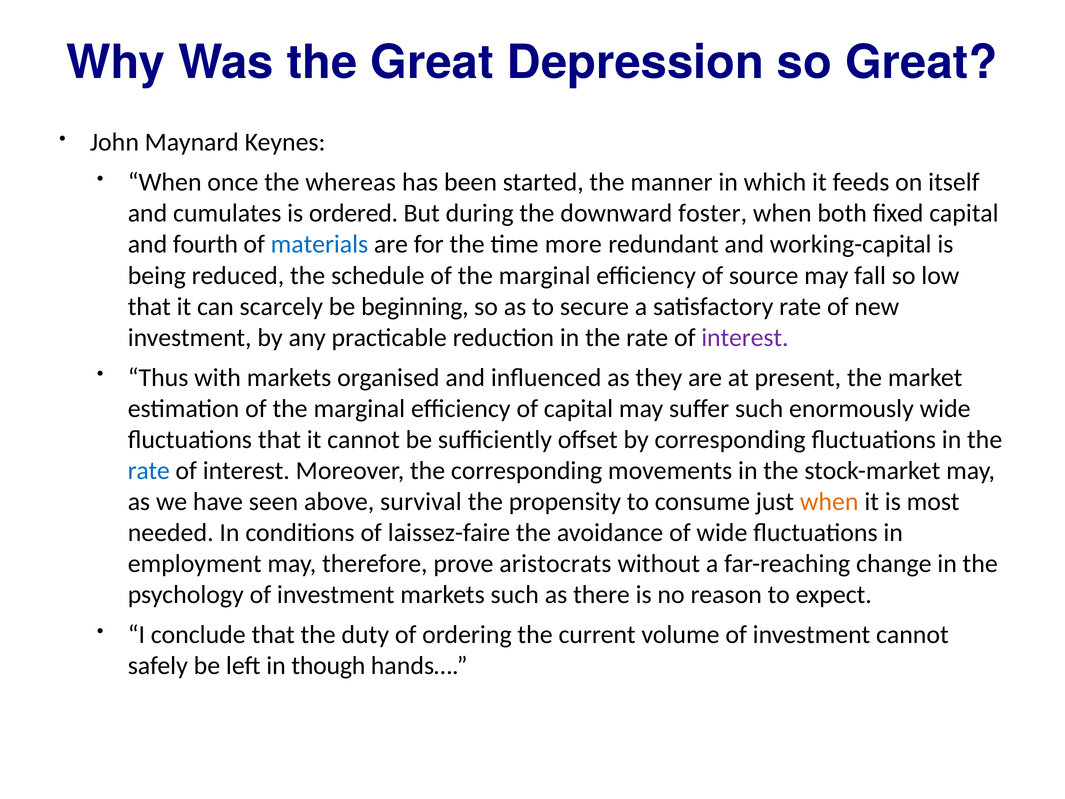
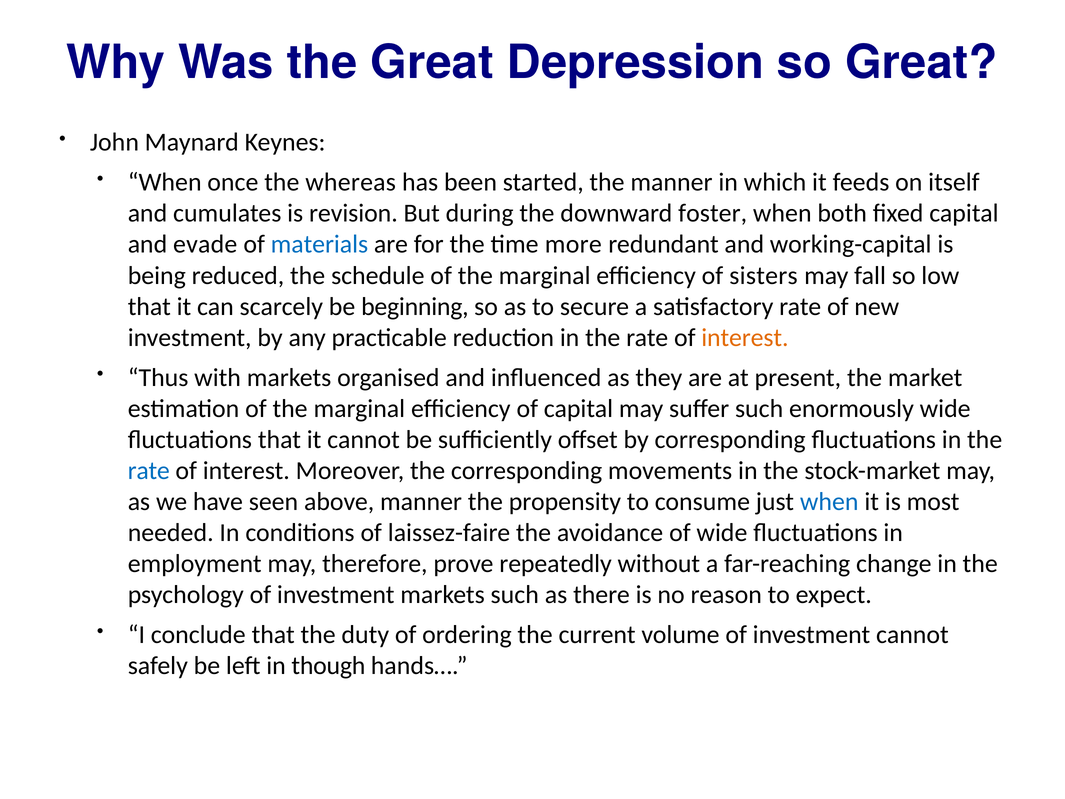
ordered: ordered -> revision (353, 213)
fourth: fourth -> evade (205, 244)
source: source -> sisters (764, 275)
interest colour: purple -> orange (745, 337)
above survival: survival -> manner (421, 501)
when colour: orange -> blue (829, 501)
aristocrats: aristocrats -> repeatedly (556, 564)
